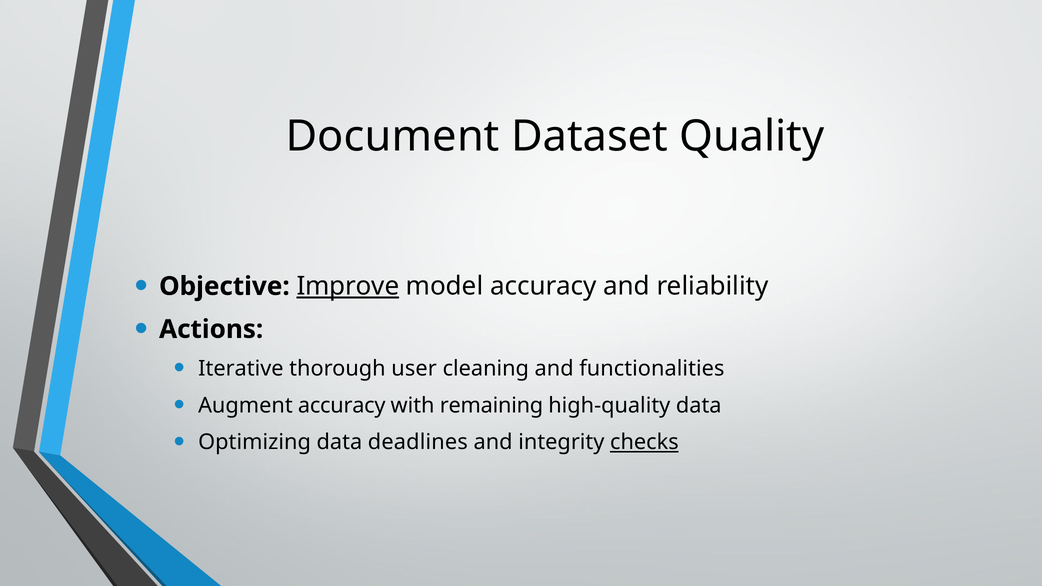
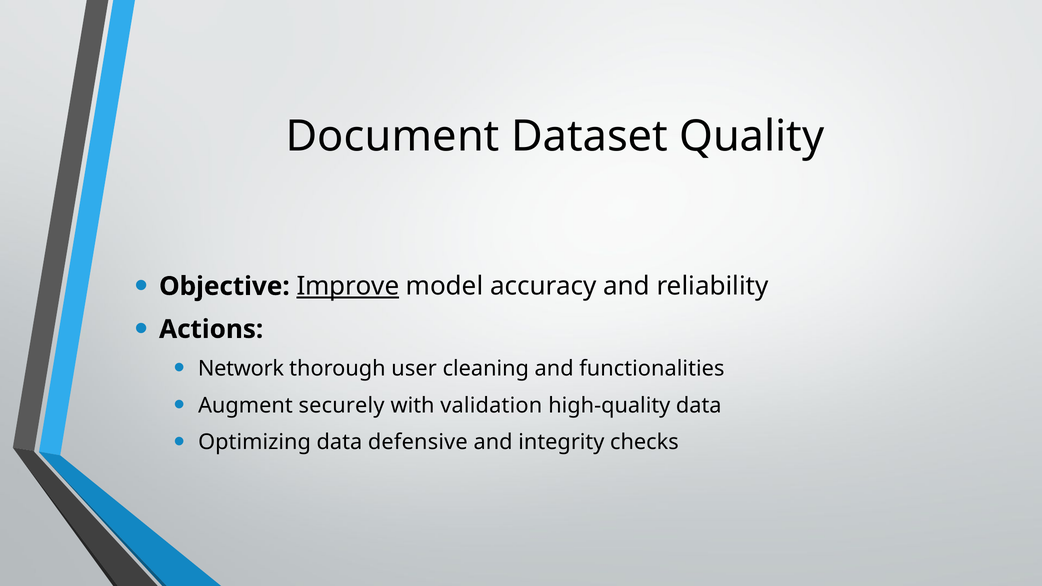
Iterative: Iterative -> Network (241, 369)
Augment accuracy: accuracy -> securely (342, 405)
remaining: remaining -> validation (491, 405)
deadlines: deadlines -> defensive (418, 442)
checks underline: present -> none (644, 442)
